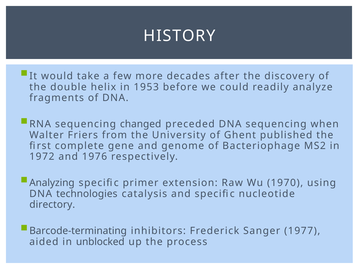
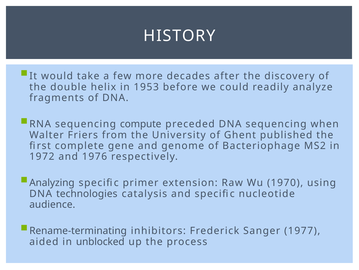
changed: changed -> compute (141, 124)
directory: directory -> audience (52, 204)
Barcode-terminating: Barcode-terminating -> Rename-terminating (78, 230)
